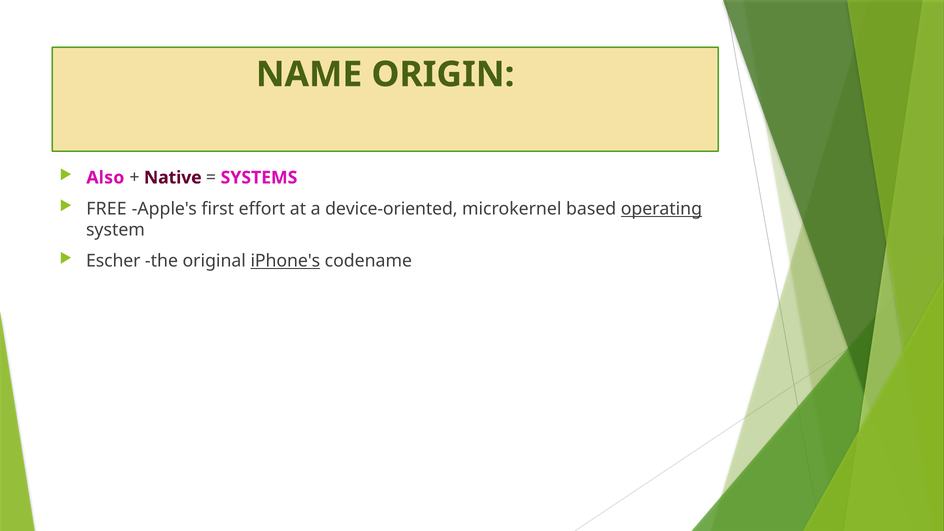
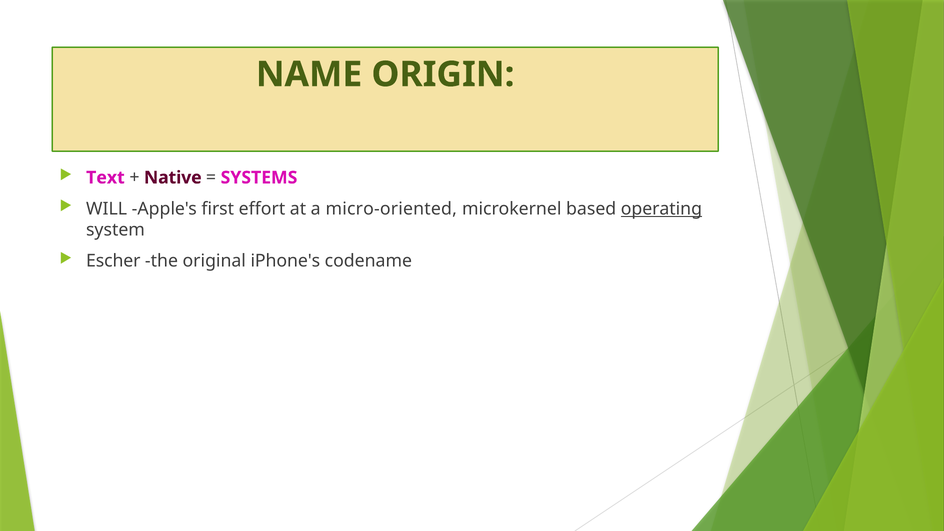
Also: Also -> Text (105, 178)
FREE: FREE -> WILL (107, 209)
device-oriented: device-oriented -> micro-oriented (391, 209)
iPhone's underline: present -> none (285, 261)
